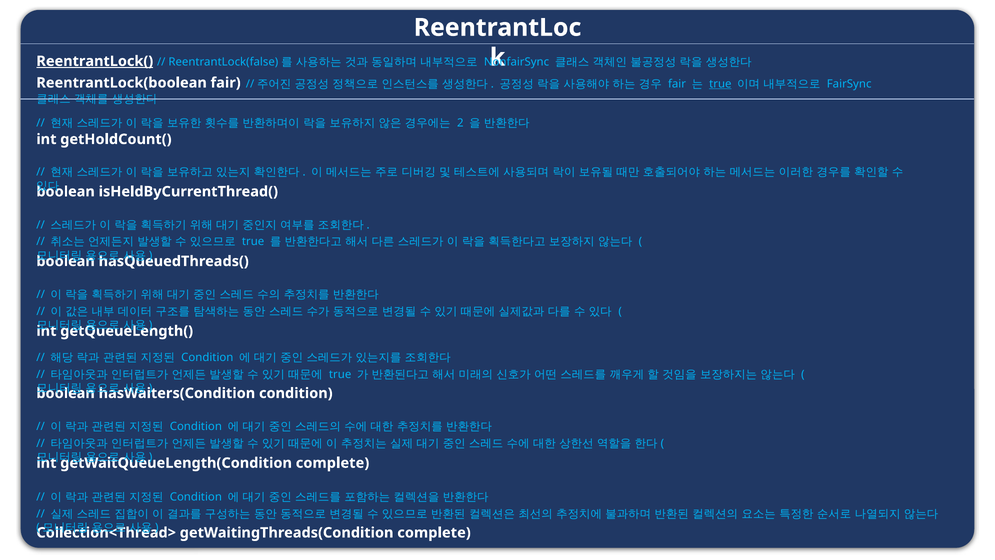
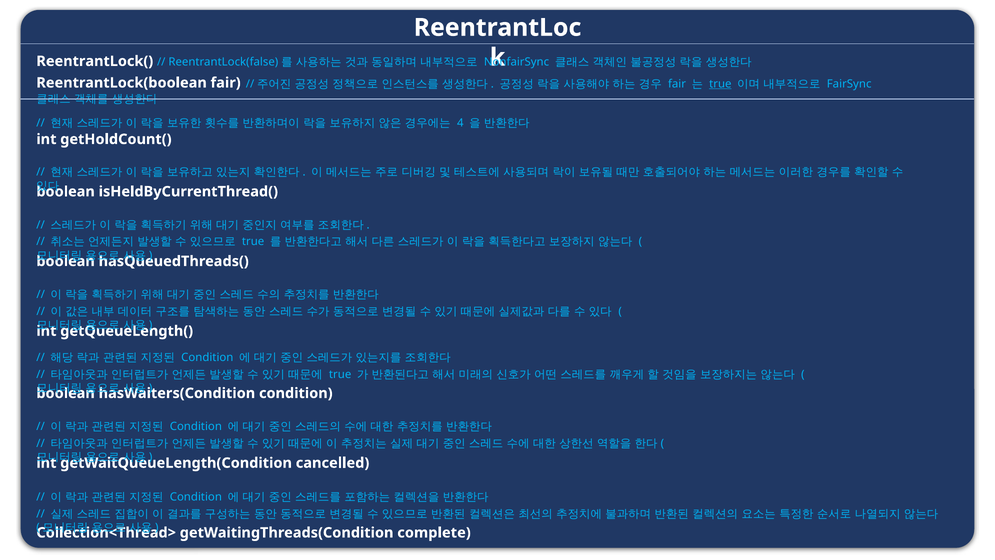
ReentrantLock( underline: present -> none (95, 61)
2: 2 -> 4 (460, 123)
complete: complete -> cancelled (333, 463)
